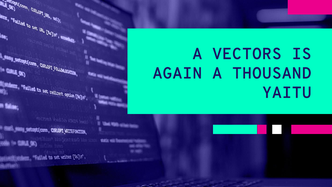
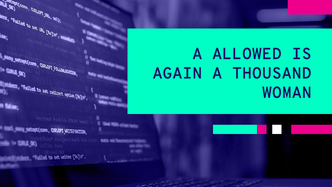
VECTORS: VECTORS -> ALLOWED (247, 54)
YAITU: YAITU -> WOMAN (287, 92)
